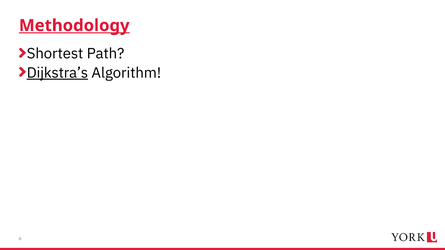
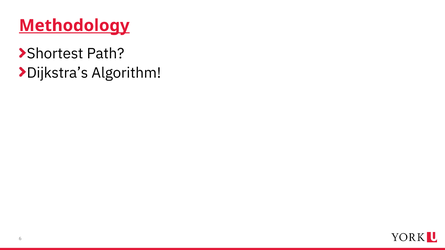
Dijkstra’s underline: present -> none (57, 73)
